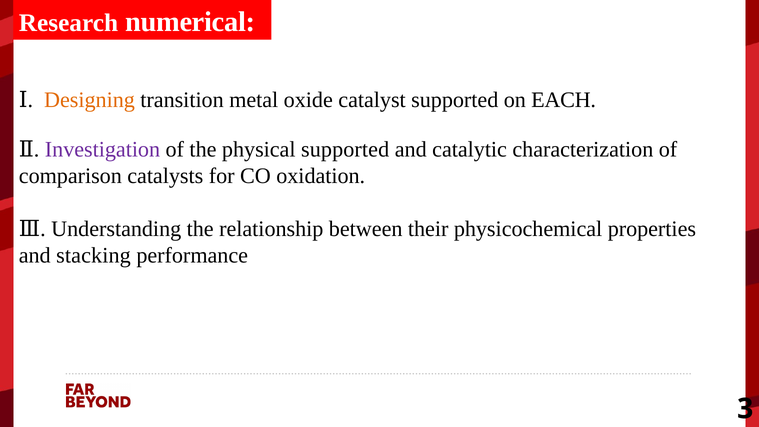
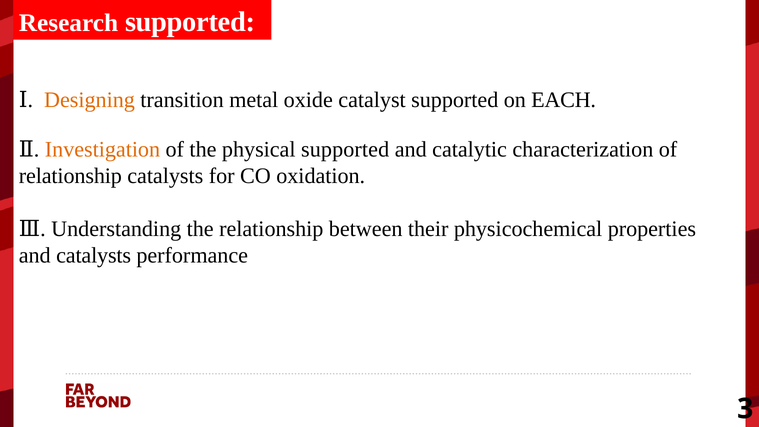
Research numerical: numerical -> supported (190, 22)
Investigation colour: purple -> orange (102, 149)
comparison: comparison -> relationship (70, 176)
and stacking: stacking -> catalysts (94, 256)
